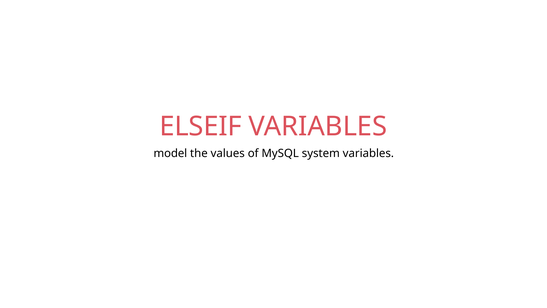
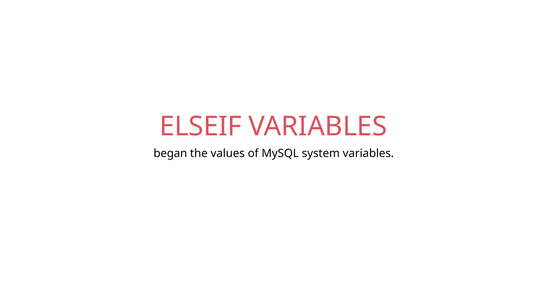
model: model -> began (170, 153)
